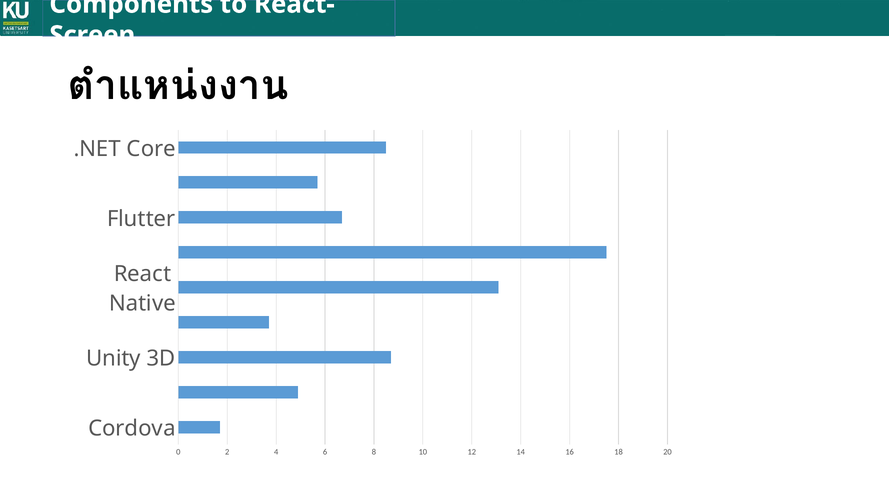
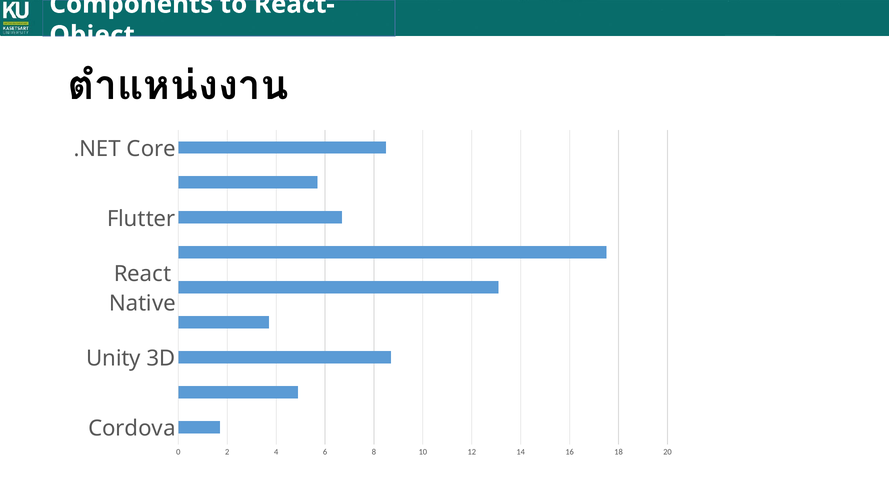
Screen: Screen -> Object (92, 35)
